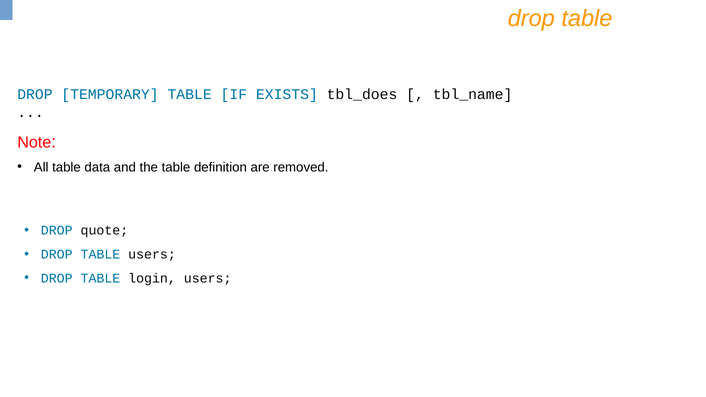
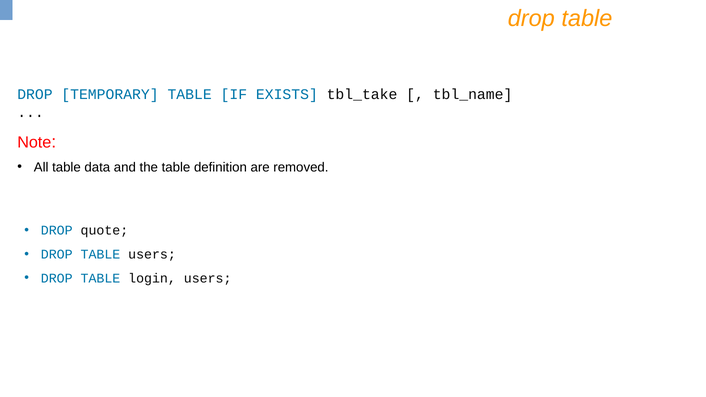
tbl_does: tbl_does -> tbl_take (362, 95)
